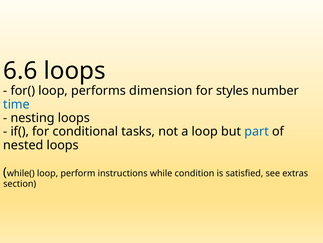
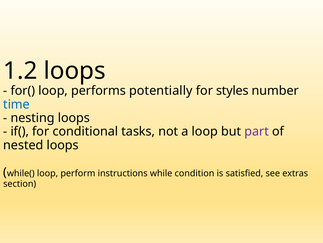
6.6: 6.6 -> 1.2 (20, 71)
dimension: dimension -> potentially (161, 90)
part colour: blue -> purple (257, 131)
